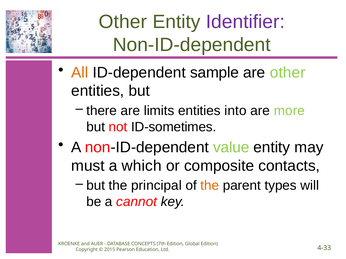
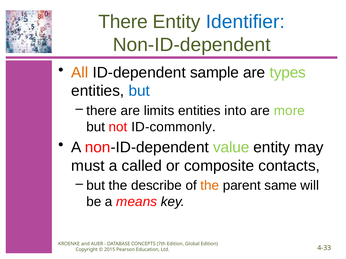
Other: Other -> There (123, 22)
Identifier colour: purple -> blue (245, 22)
are other: other -> types (288, 73)
but colour: black -> blue (139, 91)
ID-sometimes: ID-sometimes -> ID-commonly (174, 127)
which: which -> called (142, 166)
principal: principal -> describe (156, 186)
types: types -> same (281, 186)
cannot: cannot -> means (137, 202)
